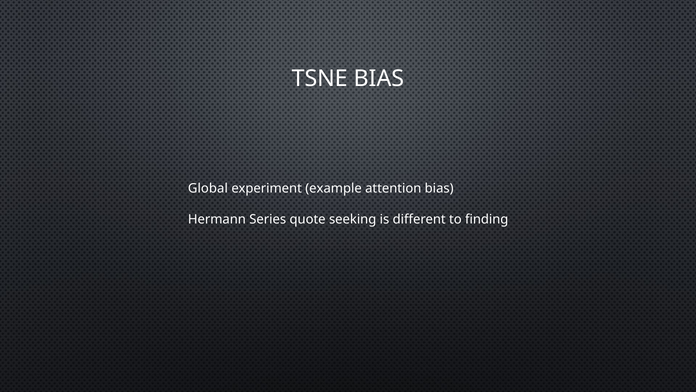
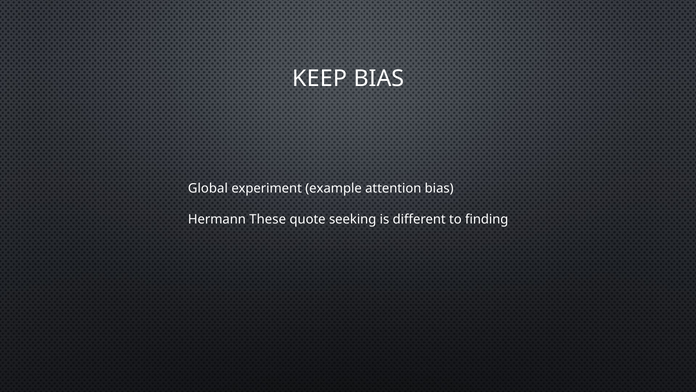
TSNE: TSNE -> KEEP (320, 78)
Series: Series -> These (268, 219)
